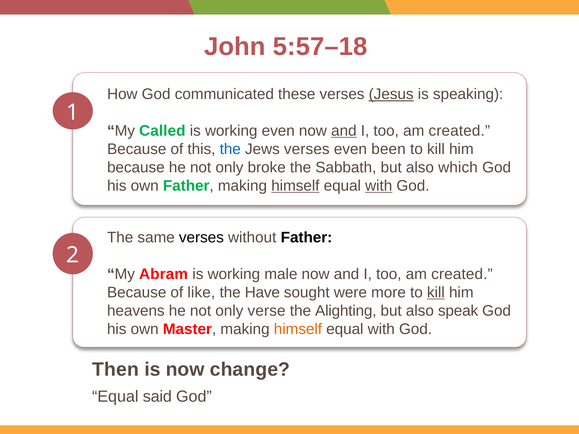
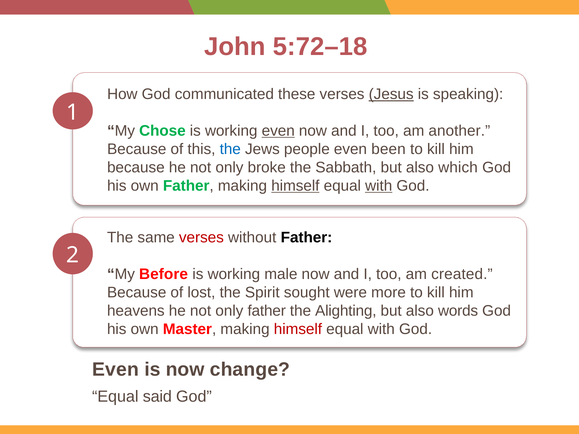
5:57–18: 5:57–18 -> 5:72–18 (320, 47)
Called: Called -> Chose (162, 131)
even underline: none -> present (278, 131)
and underline: present -> none (344, 131)
created: created -> another (459, 131)
Jews verses: verses -> people (307, 149)
verses colour: black -> red (201, 238)
Abram: Abram -> Before (164, 274)
like: like -> lost (201, 293)
Have: Have -> Spirit (262, 293)
kill underline: present -> none (436, 293)
only verse: verse -> father (267, 311)
speak: speak -> words (458, 311)
himself colour: orange -> red (298, 329)
Then: Then -> Even (115, 370)
